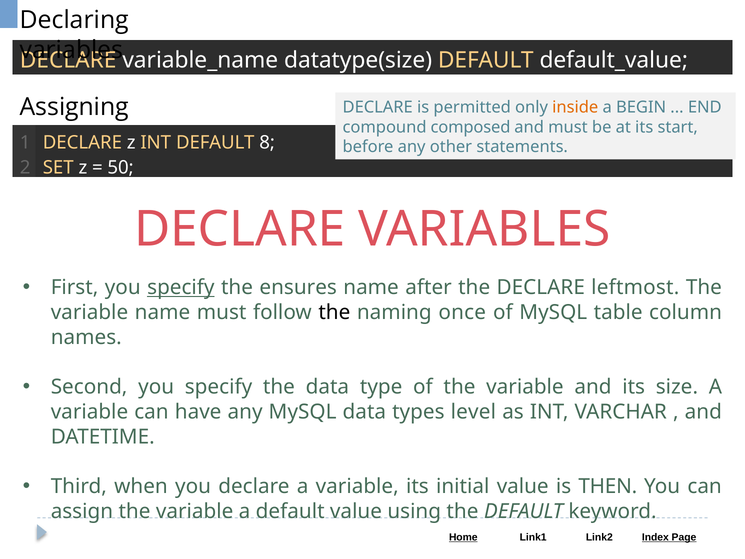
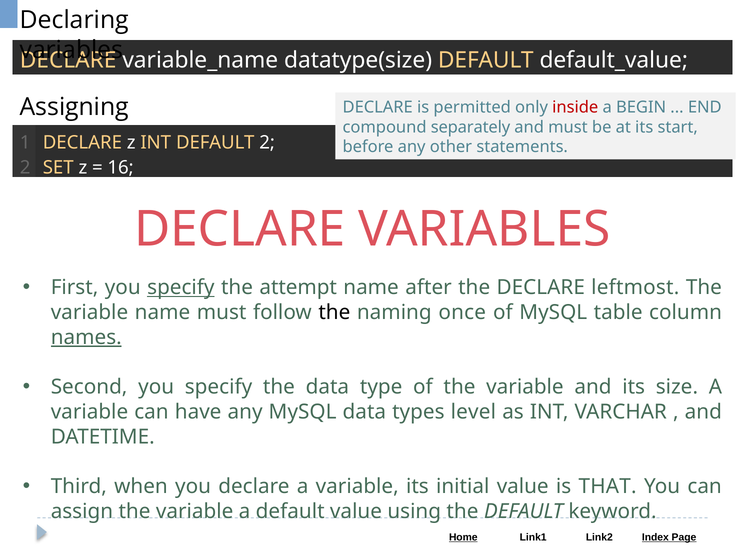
inside colour: orange -> red (575, 107)
composed: composed -> separately (470, 127)
DEFAULT 8: 8 -> 2 (267, 142)
50: 50 -> 16 (121, 168)
ensures: ensures -> attempt (298, 287)
names underline: none -> present (86, 337)
THEN: THEN -> THAT (608, 486)
